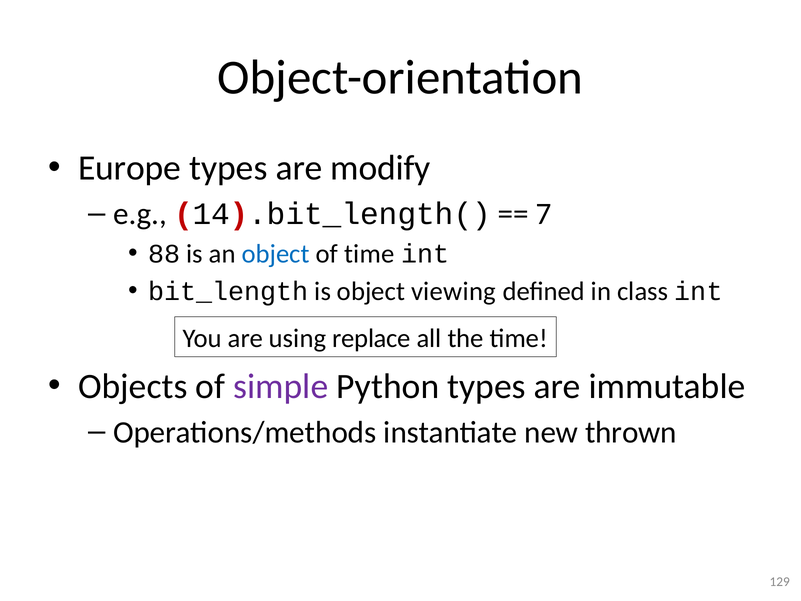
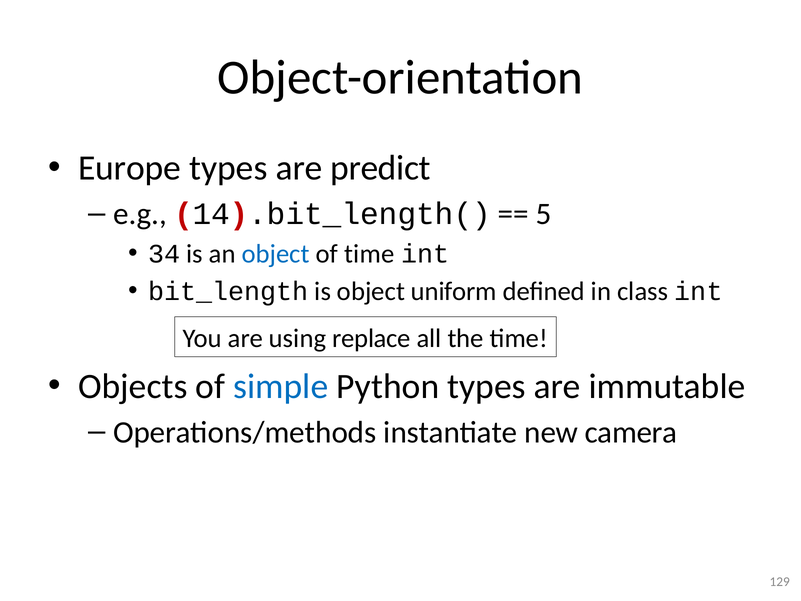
modify: modify -> predict (380, 168)
7: 7 -> 5 (544, 214)
88: 88 -> 34 (164, 254)
viewing: viewing -> uniform (454, 291)
simple colour: purple -> blue (281, 386)
thrown: thrown -> camera (631, 432)
